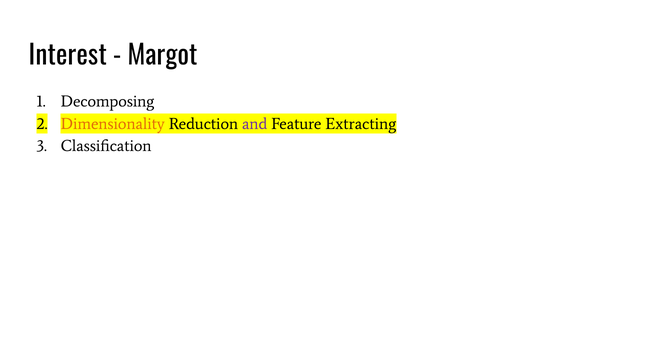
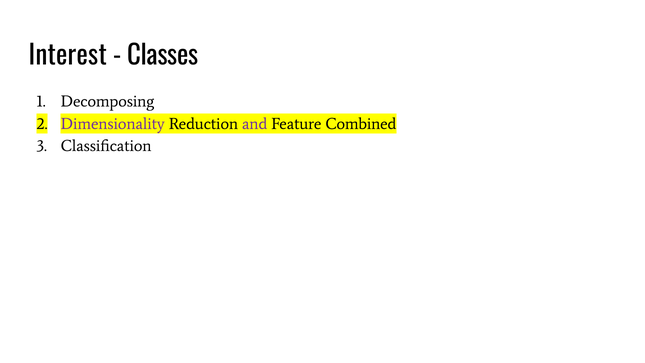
Margot: Margot -> Classes (163, 56)
Dimensionality colour: orange -> purple (113, 124)
Extracting: Extracting -> Combined (361, 124)
